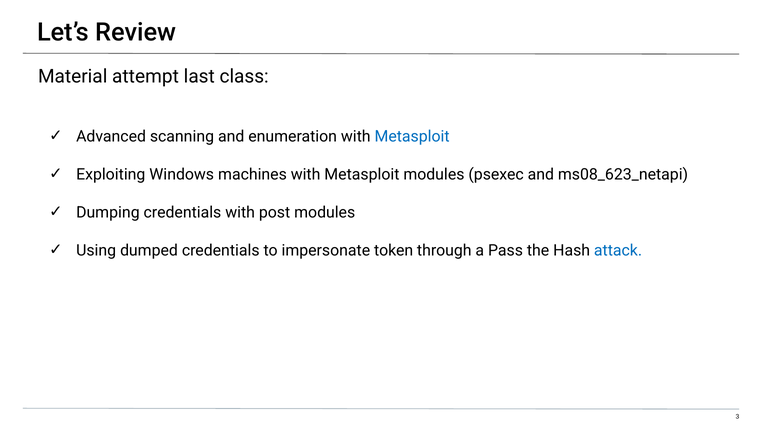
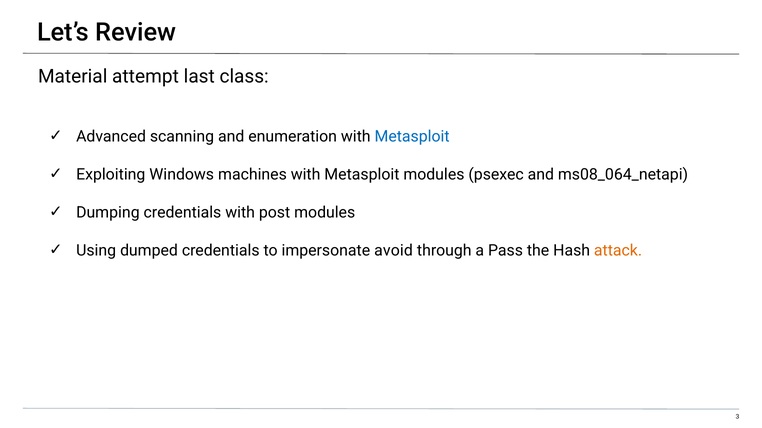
ms08_623_netapi: ms08_623_netapi -> ms08_064_netapi (623, 175)
token: token -> avoid (394, 251)
attack colour: blue -> orange (618, 251)
